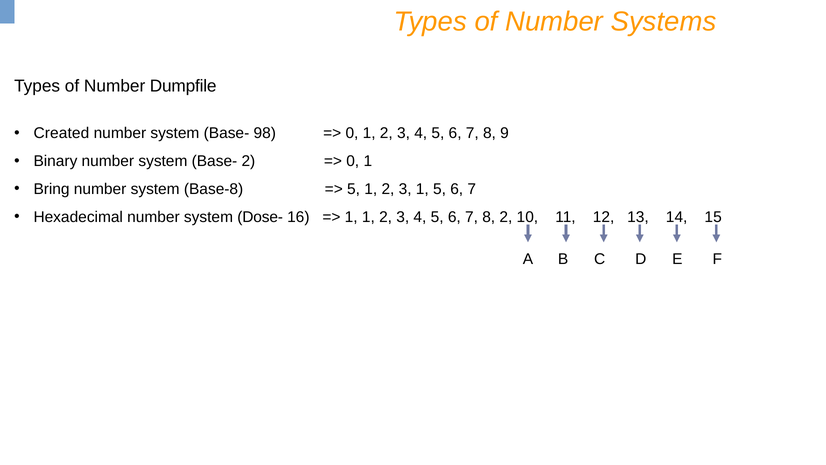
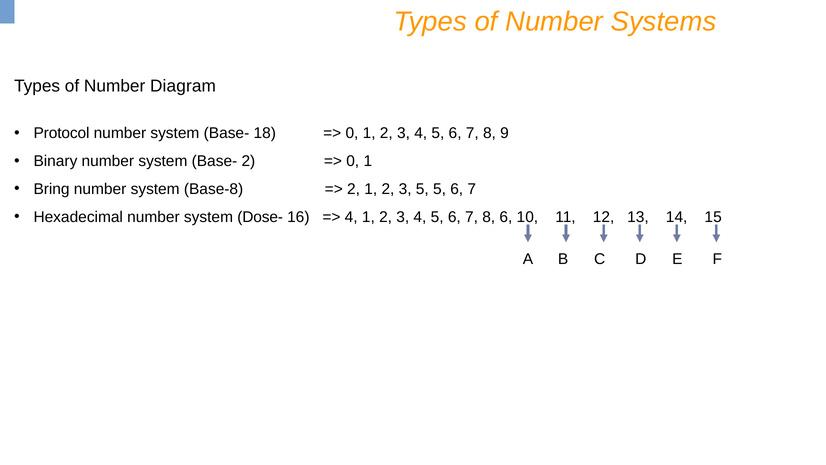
Dumpfile: Dumpfile -> Diagram (183, 86)
Created: Created -> Protocol (62, 133)
98: 98 -> 18 (265, 133)
5: 5 -> 2 (354, 189)
3 1: 1 -> 5 (422, 189)
1: 1 -> 4 (351, 217)
8 2: 2 -> 6 (506, 217)
